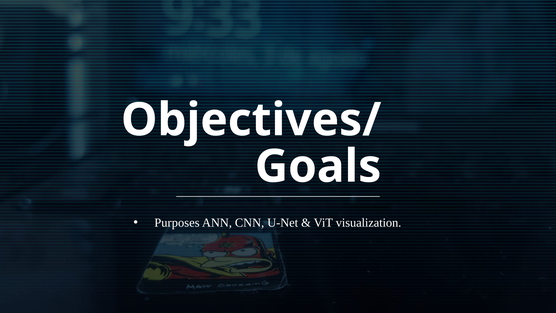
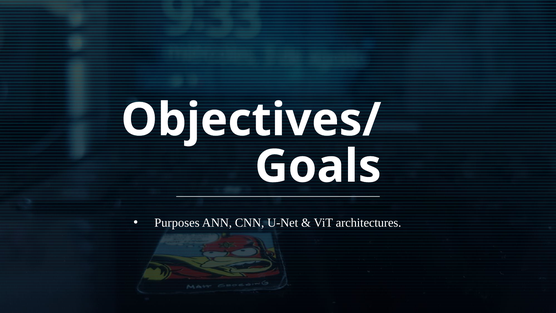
visualization: visualization -> architectures (369, 223)
